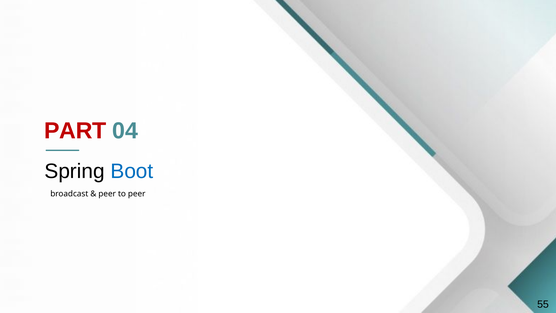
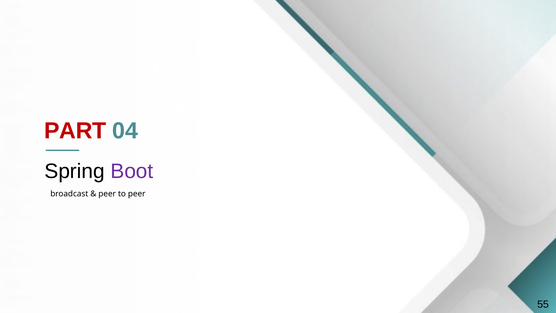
Boot colour: blue -> purple (132, 171)
